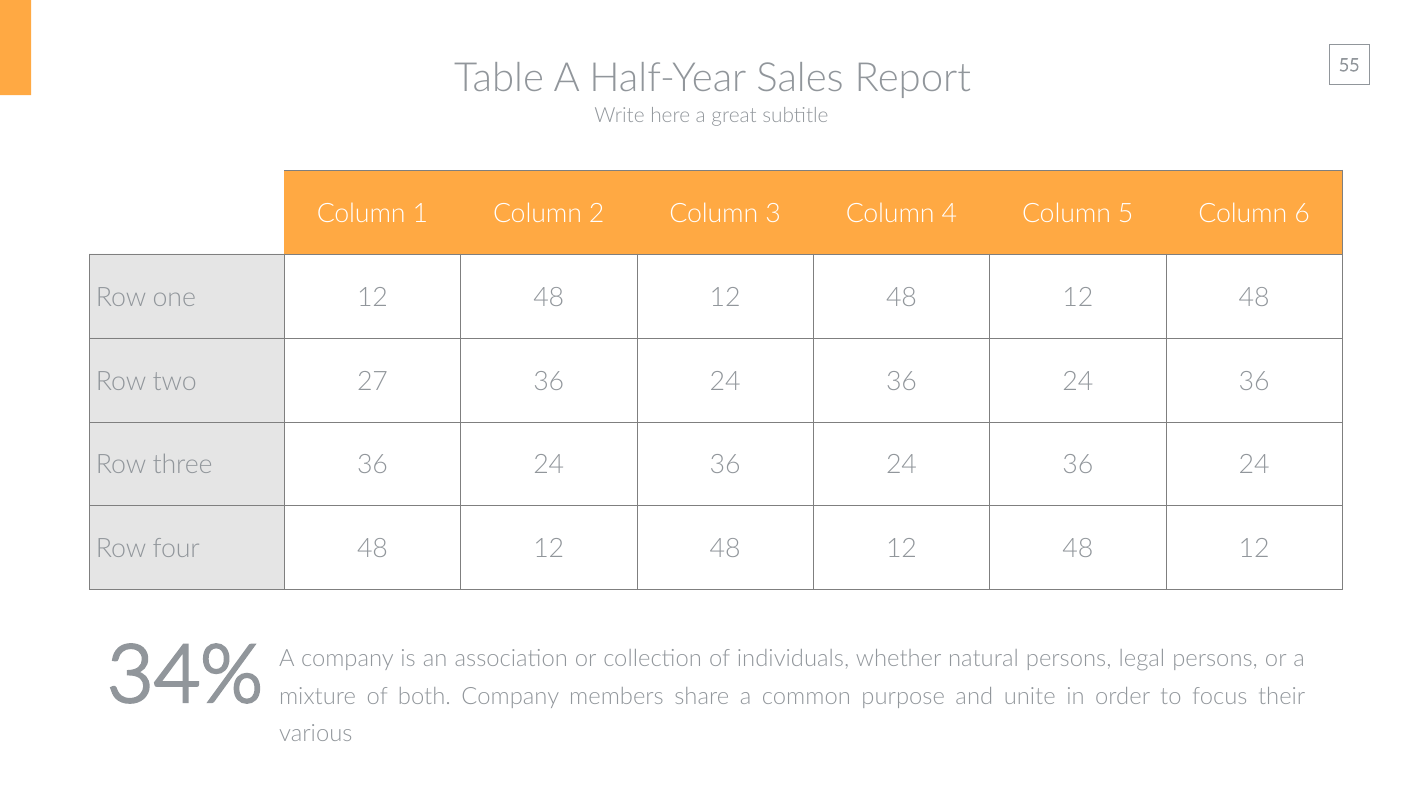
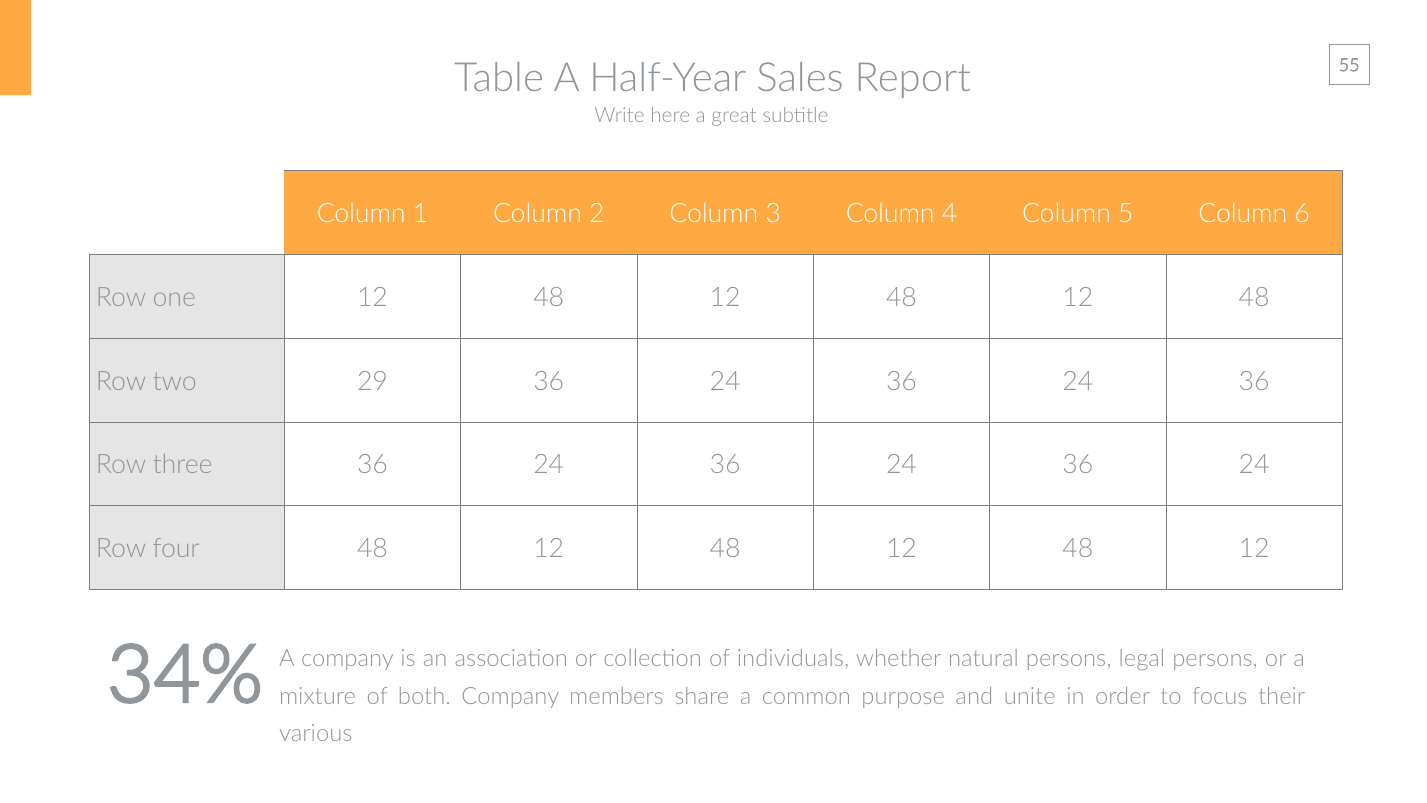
27: 27 -> 29 (372, 381)
